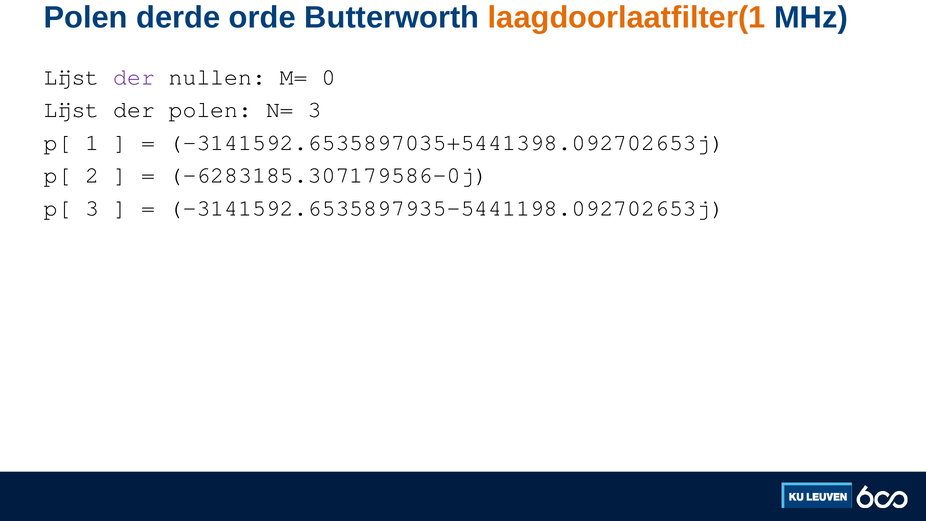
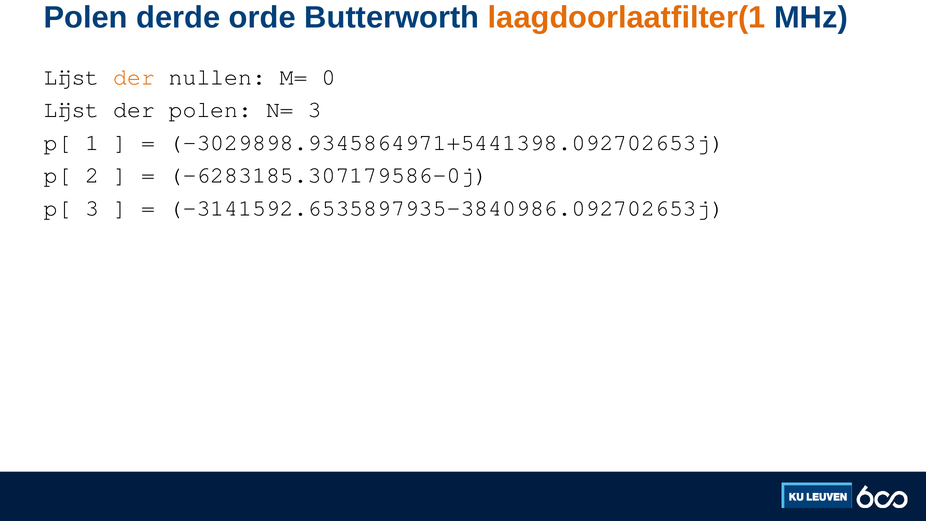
der colour: purple -> orange (134, 77)
-3141592.6535897035+5441398.092702653j: -3141592.6535897035+5441398.092702653j -> -3029898.9345864971+5441398.092702653j (447, 142)
-3141592.6535897935-5441198.092702653j: -3141592.6535897935-5441198.092702653j -> -3141592.6535897935-3840986.092702653j (447, 208)
